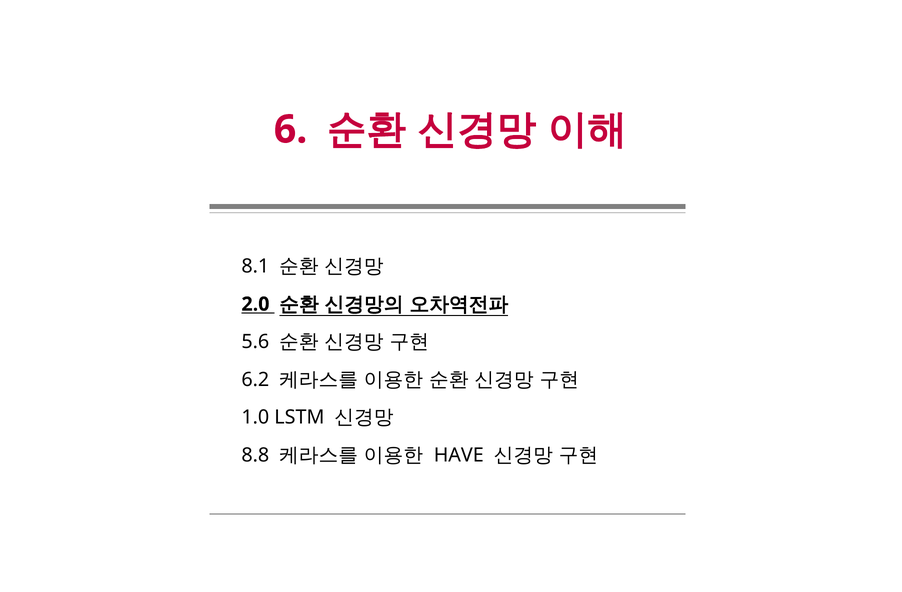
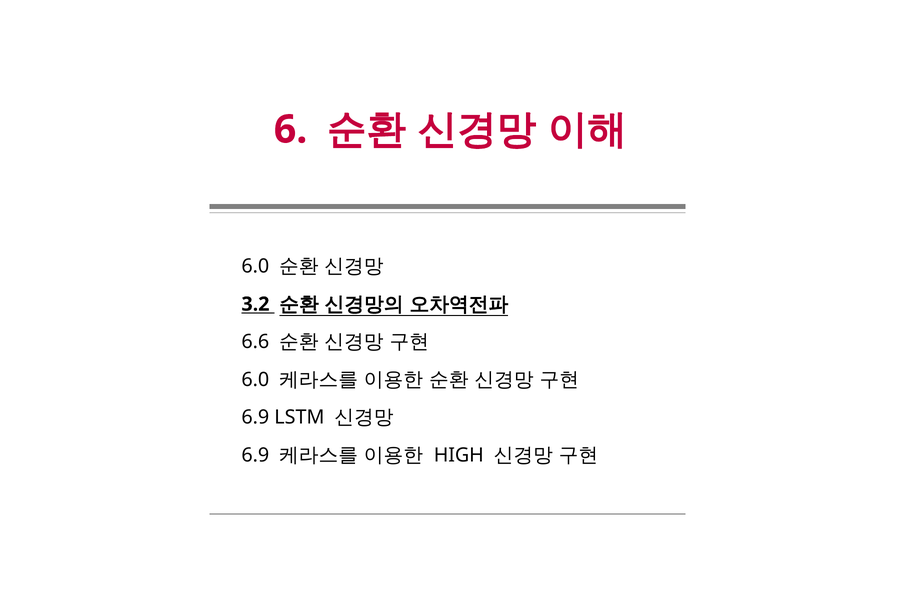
8.1: 8.1 -> 6.0 (255, 267)
2.0: 2.0 -> 3.2 (255, 304)
5.6: 5.6 -> 6.6 (255, 342)
6.2: 6.2 -> 6.0 (255, 380)
1.0: 1.0 -> 6.9 (255, 418)
8.8: 8.8 -> 6.9 (255, 455)
HAVE: HAVE -> HIGH (459, 455)
